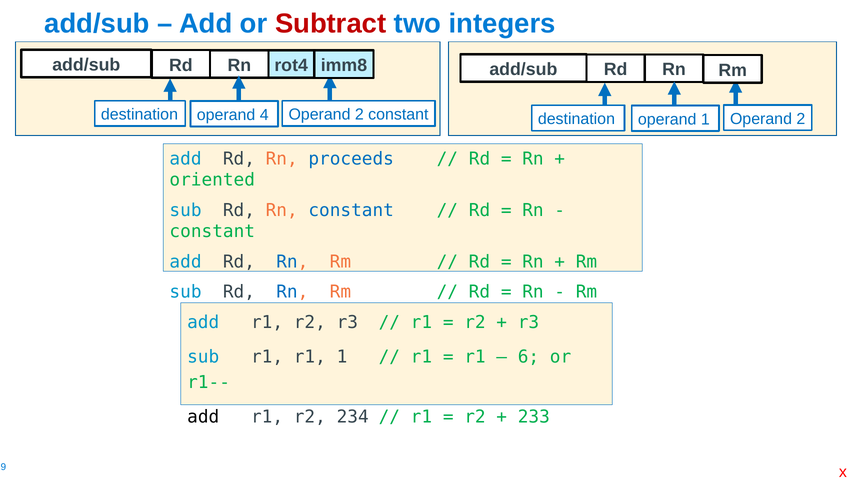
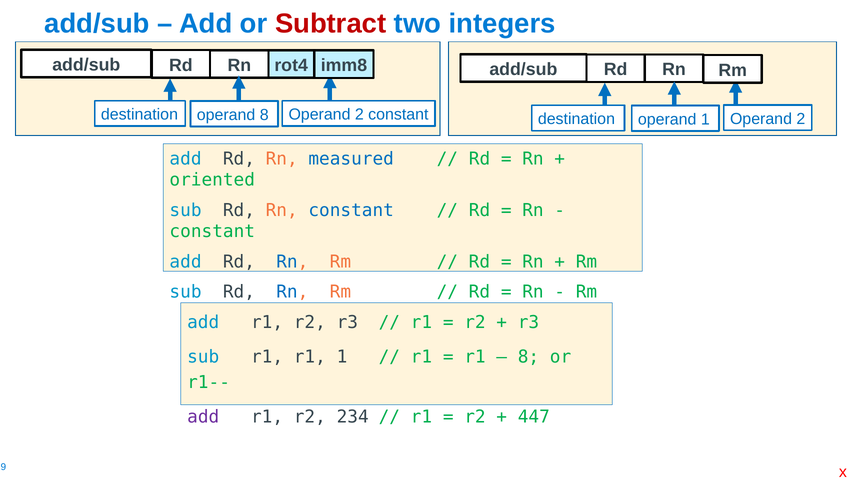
operand 4: 4 -> 8 (264, 115)
proceeds: proceeds -> measured (351, 159)
6: 6 -> 8 (528, 356)
add colour: black -> purple (203, 416)
233: 233 -> 447 (534, 416)
